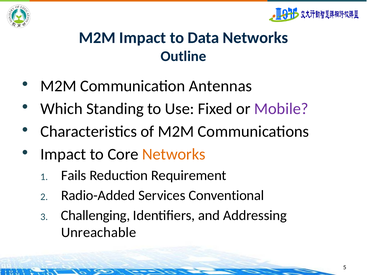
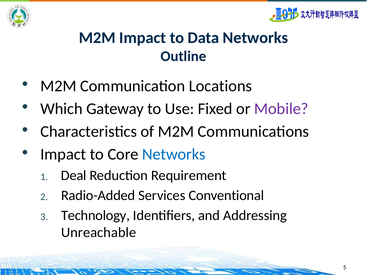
Antennas: Antennas -> Locations (220, 86)
Standing: Standing -> Gateway (115, 109)
Networks colour: orange -> blue (174, 154)
Fails: Fails -> Deal (74, 176)
Challenging: Challenging -> Technology (95, 216)
